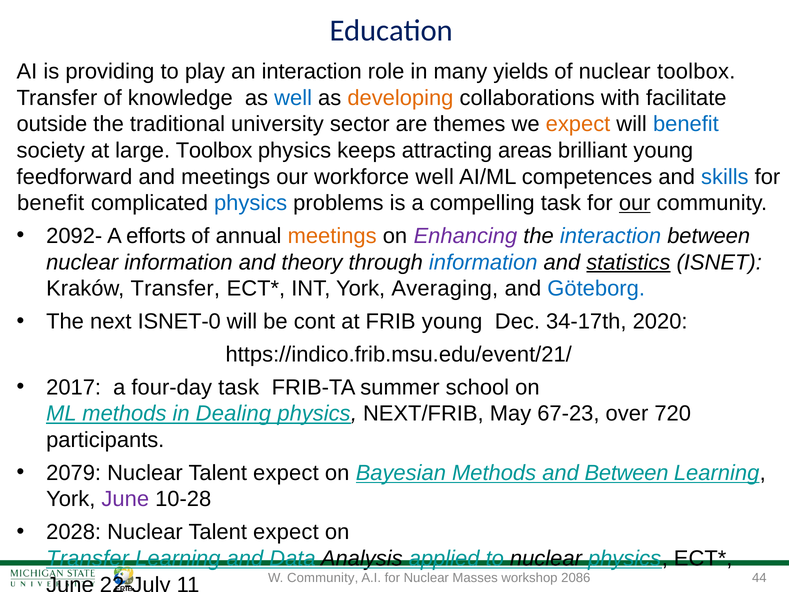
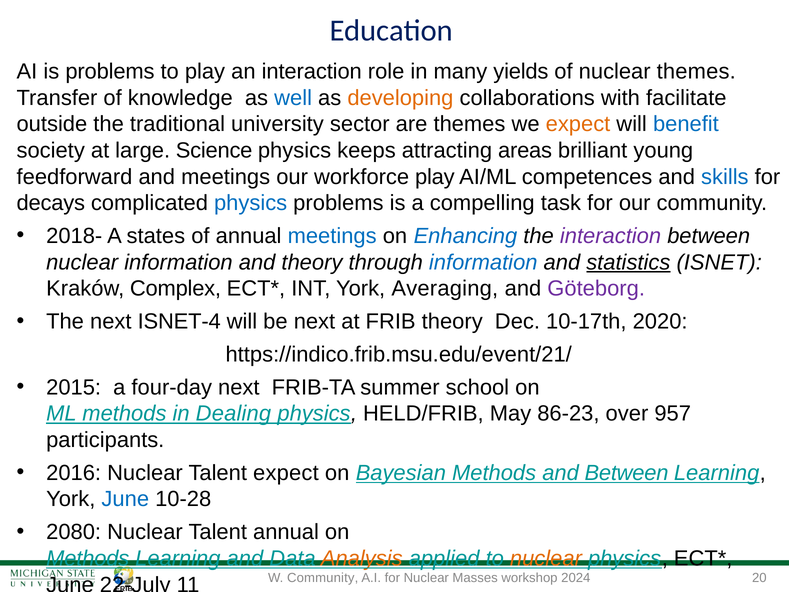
is providing: providing -> problems (110, 71)
nuclear toolbox: toolbox -> themes (696, 71)
large Toolbox: Toolbox -> Science (214, 150)
workforce well: well -> play (435, 177)
benefit: benefit -> decays (51, 203)
our underline: present -> none (635, 203)
2092-: 2092- -> 2018- (74, 236)
efforts: efforts -> states (156, 236)
meetings colour: orange -> blue (332, 236)
Enhancing colour: purple -> blue (465, 236)
interaction colour: blue -> purple (611, 236)
Kraków Transfer: Transfer -> Complex (176, 289)
Göteborg colour: blue -> purple (596, 289)
ISNET-0: ISNET-0 -> ISNET-4 (179, 321)
be cont: cont -> next (314, 321)
FRIB young: young -> theory (452, 321)
34-17th: 34-17th -> 10-17th (586, 321)
2017: 2017 -> 2015 (74, 387)
four-day task: task -> next (239, 387)
NEXT/FRIB: NEXT/FRIB -> HELD/FRIB (423, 414)
67-23: 67-23 -> 86-23 (568, 414)
720: 720 -> 957 (673, 414)
2079: 2079 -> 2016 (74, 473)
June colour: purple -> blue (125, 499)
2028: 2028 -> 2080 (74, 532)
expect: expect -> annual (286, 532)
Transfer: Transfer -> Methods (88, 558)
Analysis colour: black -> orange (362, 558)
nuclear colour: black -> orange (546, 558)
2086: 2086 -> 2024 (576, 578)
44: 44 -> 20 (759, 578)
